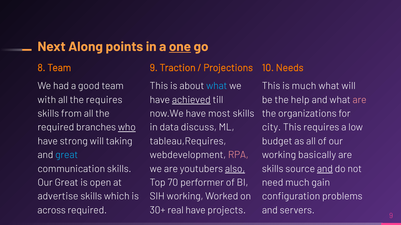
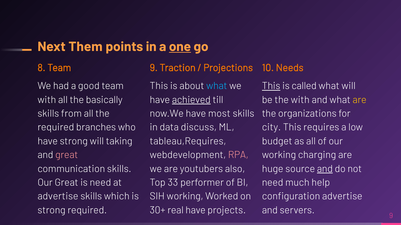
Along: Along -> Them (86, 47)
This underline: none -> present (271, 86)
is much: much -> called (304, 86)
the requires: requires -> basically (104, 100)
the help: help -> with (300, 100)
are colour: pink -> yellow (360, 100)
who underline: present -> none (127, 128)
great colour: light blue -> pink (67, 155)
basically: basically -> charging (317, 155)
also underline: present -> none (235, 169)
skills: skills -> huge (273, 169)
is open: open -> need (100, 183)
70: 70 -> 33 (173, 183)
gain: gain -> help (321, 183)
configuration problems: problems -> advertise (342, 197)
across: across -> strong (52, 211)
